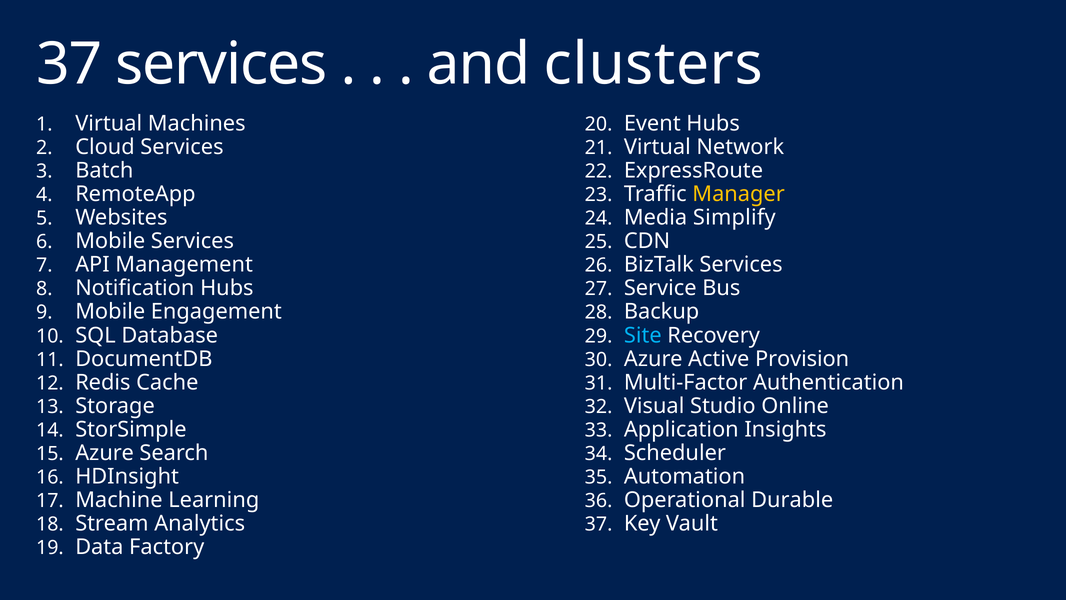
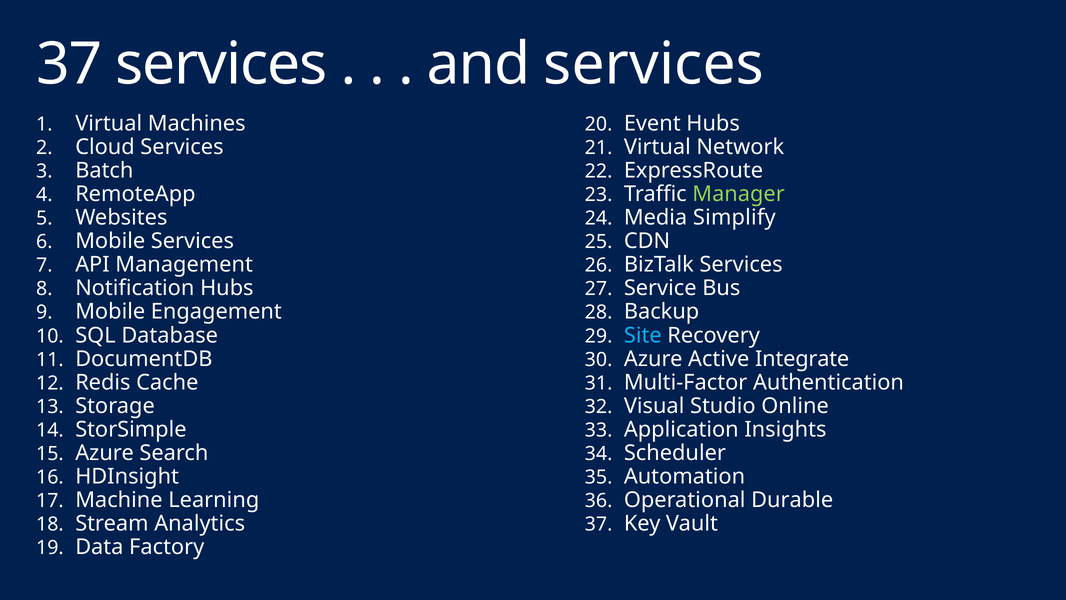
and clusters: clusters -> services (654, 65)
Manager colour: yellow -> light green (739, 194)
Provision: Provision -> Integrate (802, 359)
